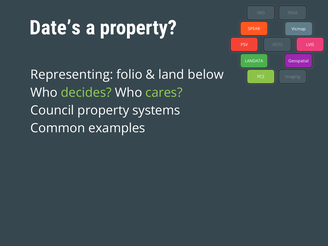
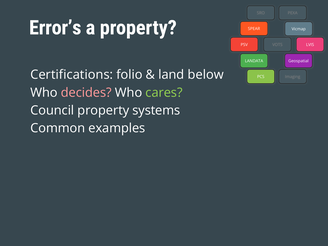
Date’s: Date’s -> Error’s (55, 28)
Representing: Representing -> Certifications (72, 75)
decides colour: light green -> pink (86, 93)
